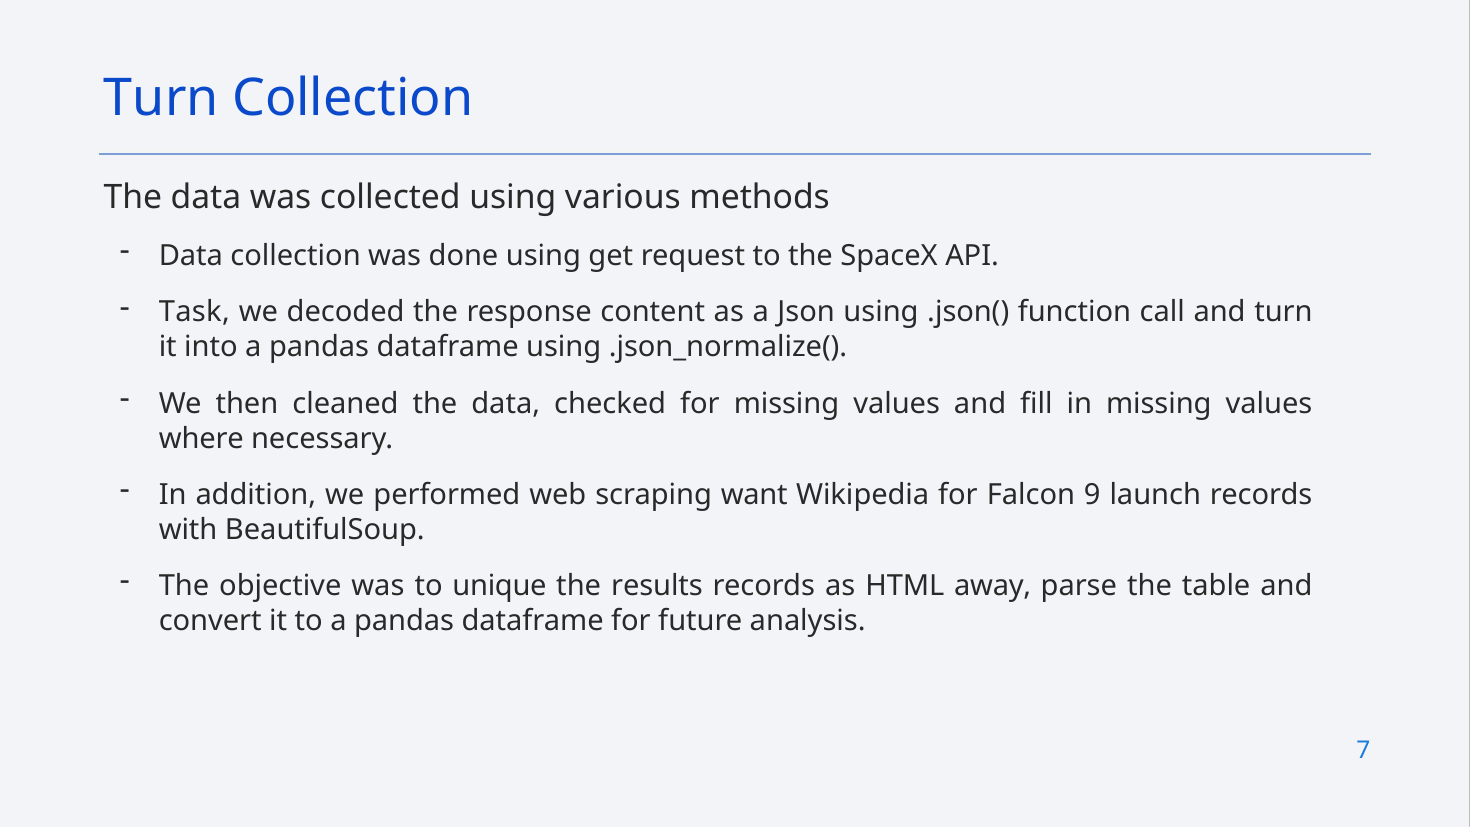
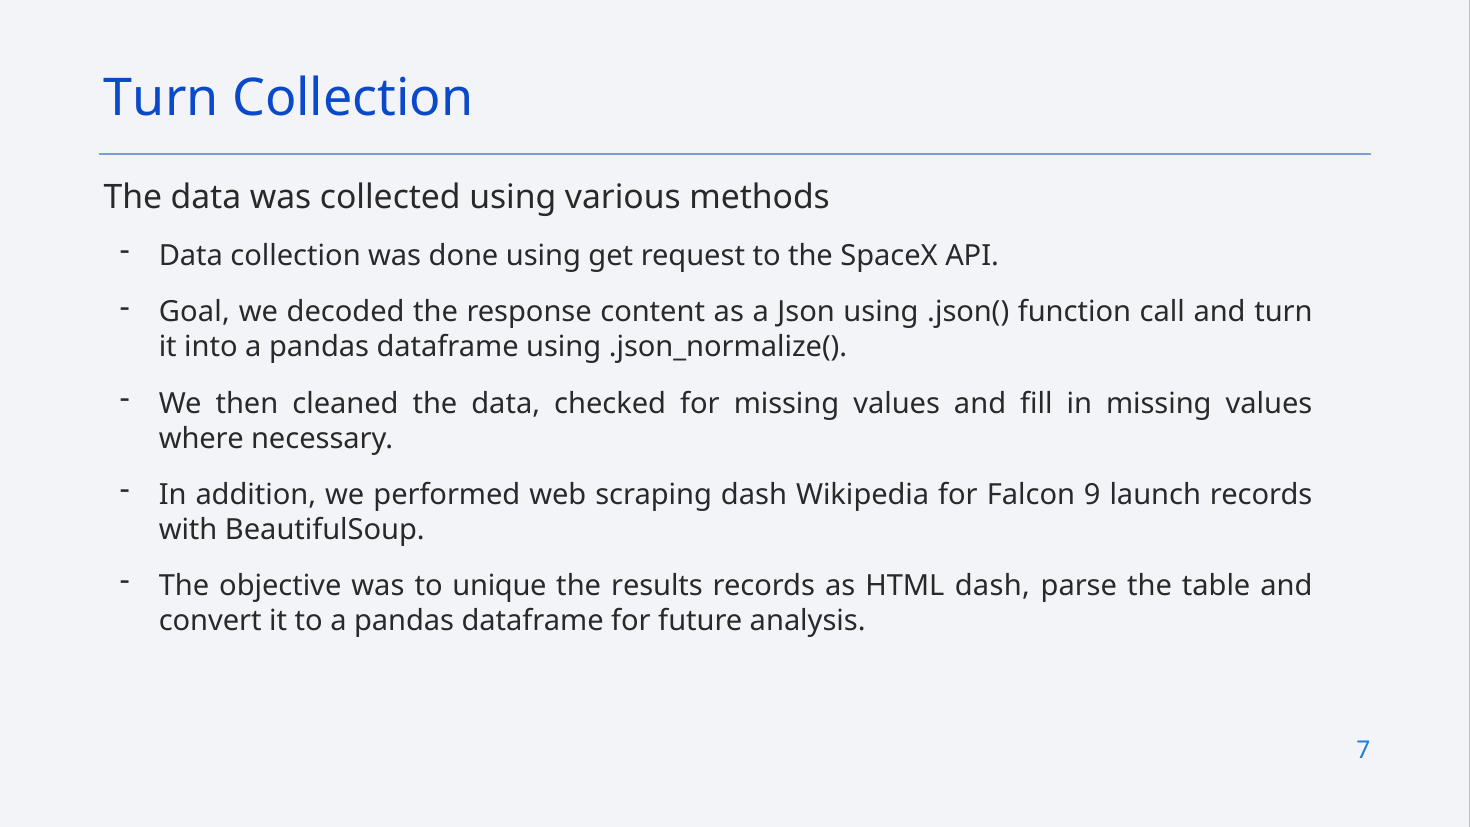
Task: Task -> Goal (194, 312)
scraping want: want -> dash (754, 495)
HTML away: away -> dash (992, 586)
